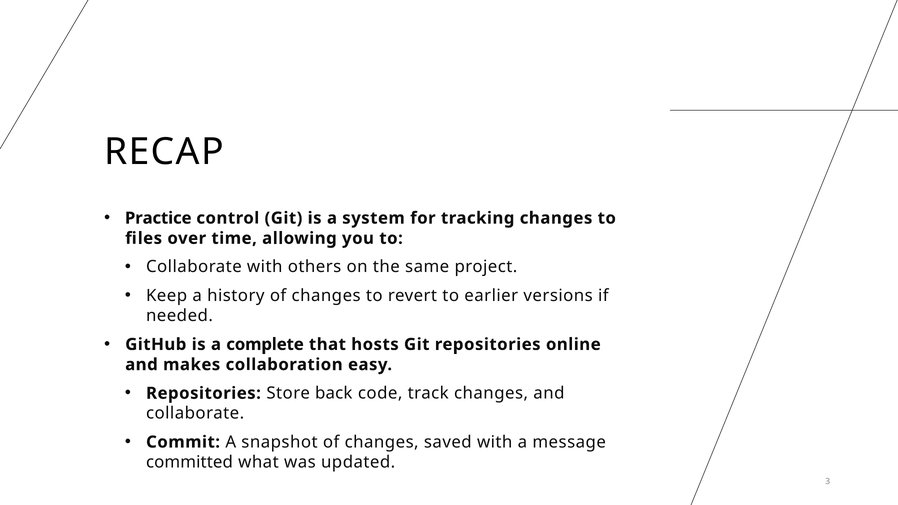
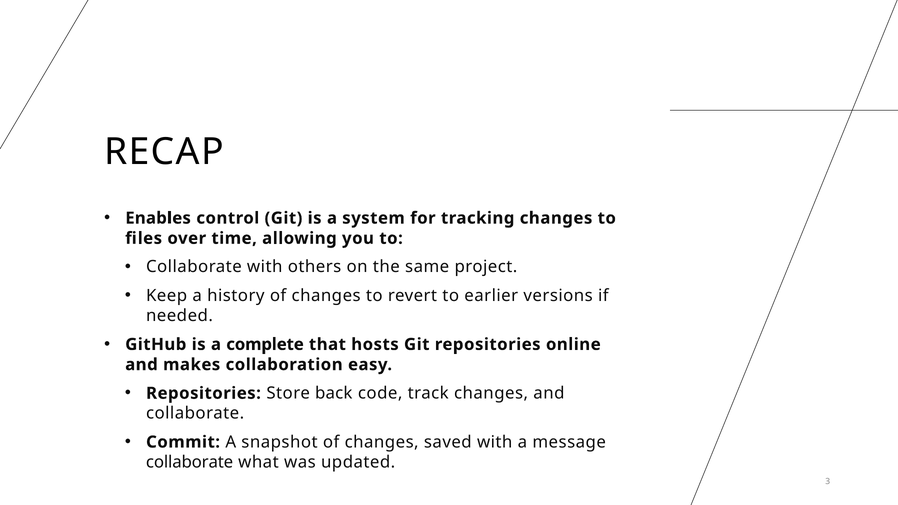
Practice: Practice -> Enables (158, 218)
committed: committed -> collaborate (190, 462)
